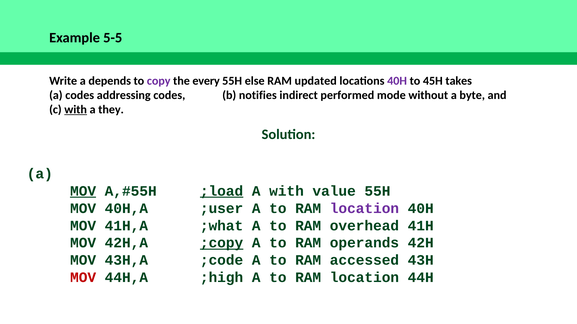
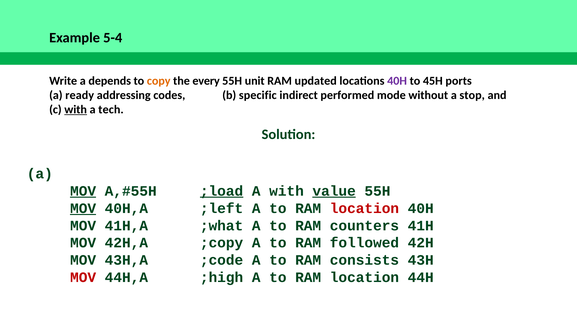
5-5: 5-5 -> 5-4 (113, 38)
copy colour: purple -> orange (159, 81)
else: else -> unit (255, 81)
takes: takes -> ports (459, 81)
a codes: codes -> ready (80, 95)
notifies: notifies -> specific (258, 95)
byte: byte -> stop (472, 95)
they: they -> tech (111, 110)
value underline: none -> present (334, 191)
MOV underline: none -> present (83, 209)
;user: ;user -> ;left (222, 209)
location colour: purple -> red (364, 209)
overhead: overhead -> counters (364, 226)
;copy underline: present -> none (222, 243)
operands: operands -> followed (364, 243)
accessed: accessed -> consists (364, 261)
